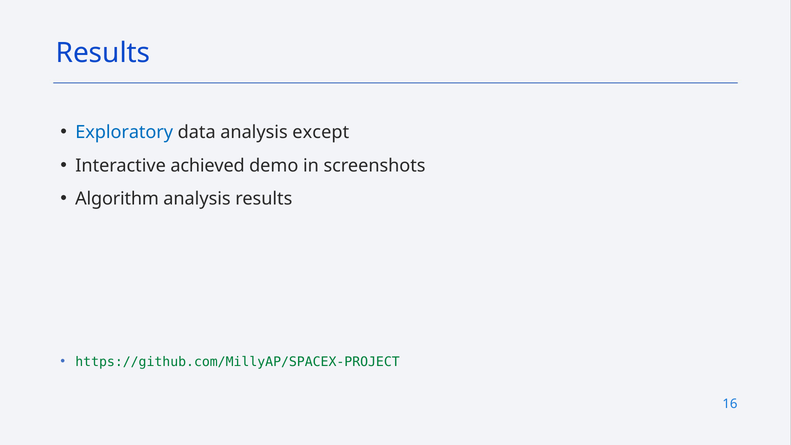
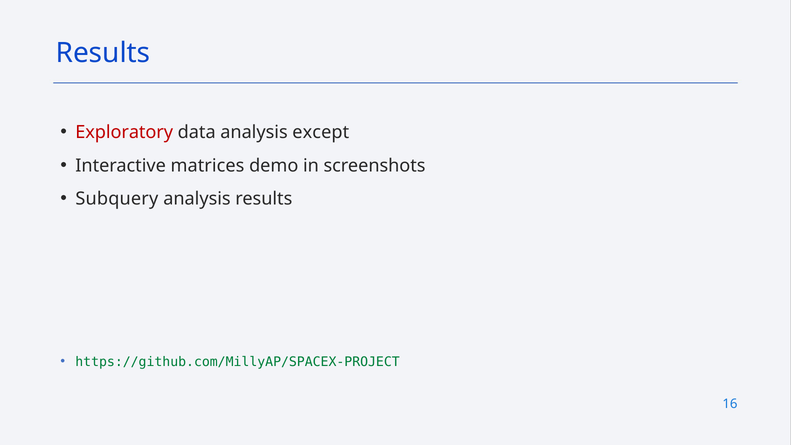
Exploratory colour: blue -> red (124, 132)
achieved: achieved -> matrices (207, 166)
Algorithm: Algorithm -> Subquery (117, 199)
